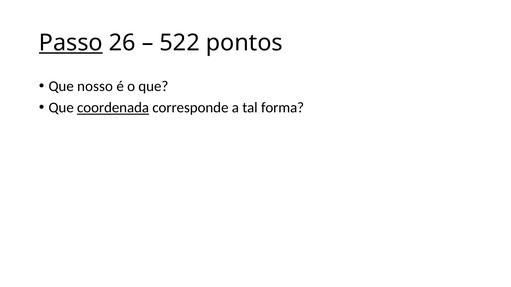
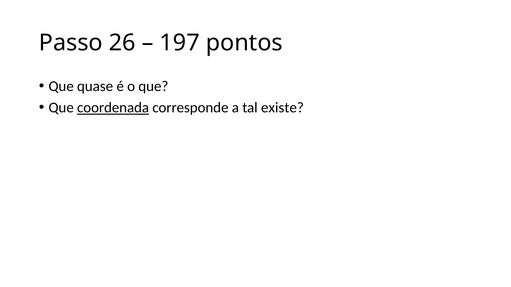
Passo underline: present -> none (71, 43)
522: 522 -> 197 (180, 43)
nosso: nosso -> quase (95, 86)
forma: forma -> existe (282, 108)
